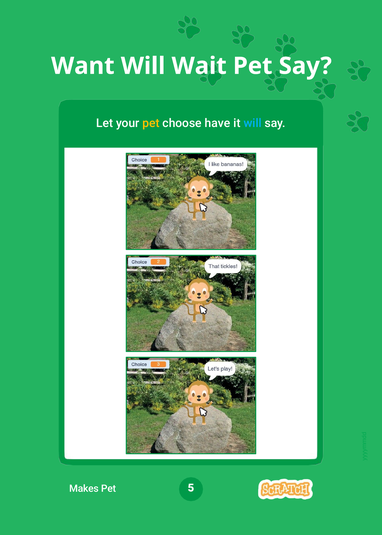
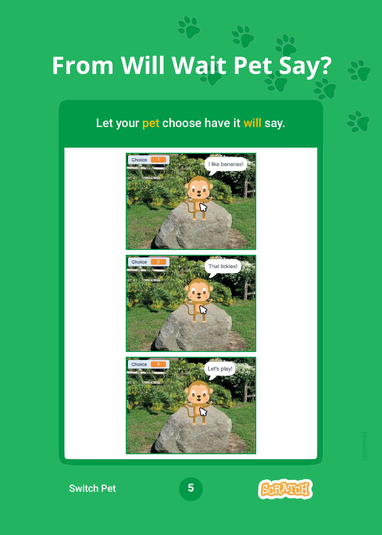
Want: Want -> From (83, 66)
will colour: light blue -> yellow (253, 123)
Makes: Makes -> Switch (84, 489)
